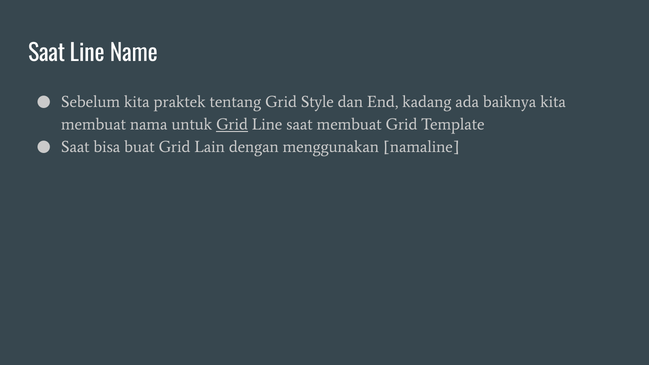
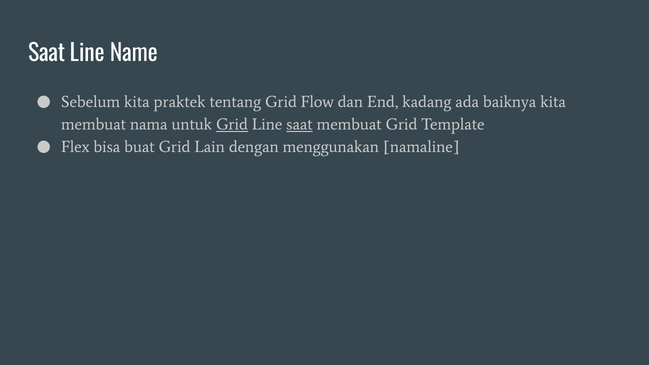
Style: Style -> Flow (317, 102)
saat underline: none -> present (299, 124)
Saat: Saat -> Flex (75, 147)
